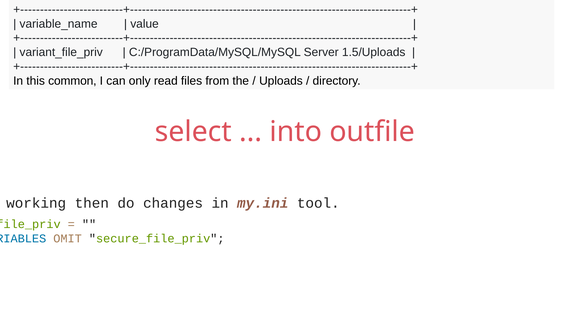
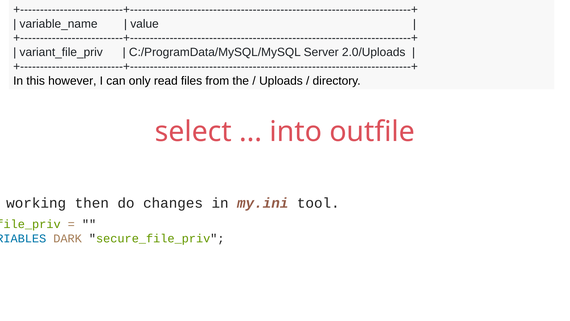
1.5/Uploads: 1.5/Uploads -> 2.0/Uploads (374, 52)
common: common -> however (72, 81)
OMIT: OMIT -> DARK (68, 238)
